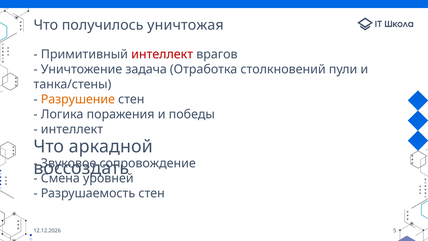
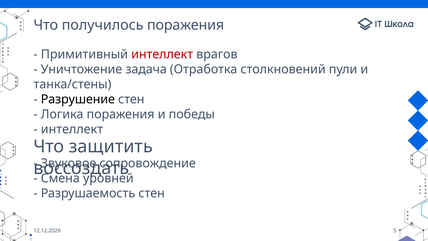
получилось уничтожая: уничтожая -> поражения (186, 25)
Разрушение colour: orange -> black (78, 99)
аркадной: аркадной -> защитить (111, 147)
